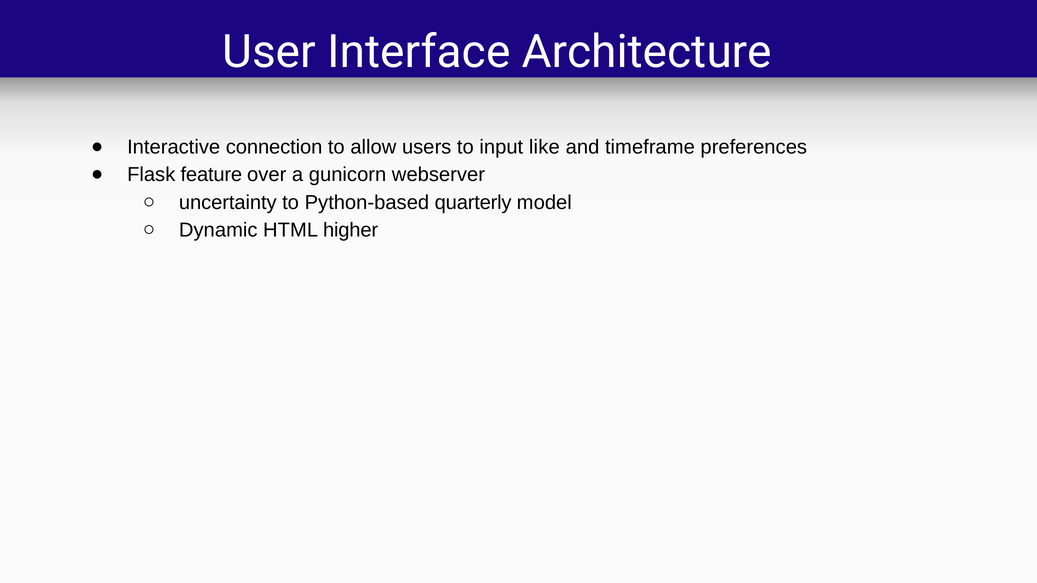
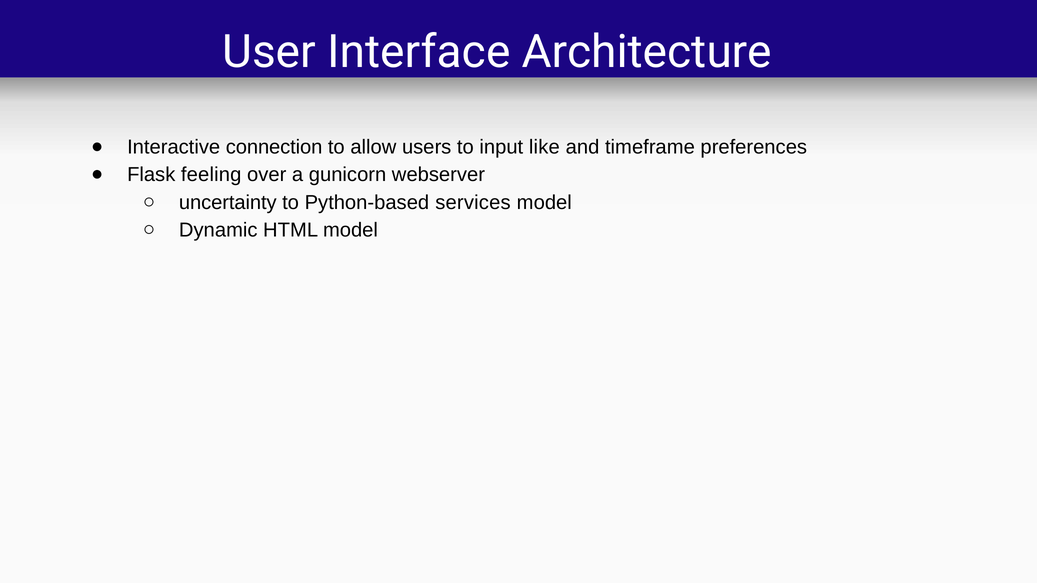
feature: feature -> feeling (211, 175)
quarterly: quarterly -> services (473, 203)
HTML higher: higher -> model (350, 230)
